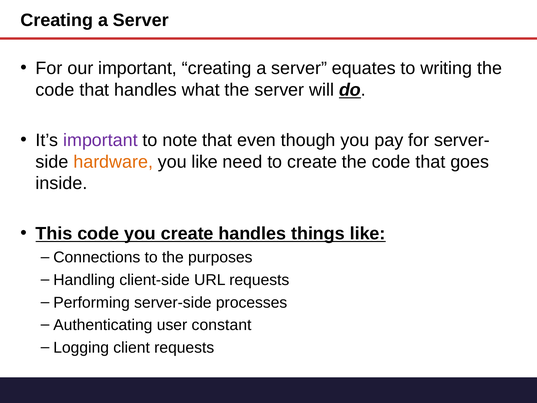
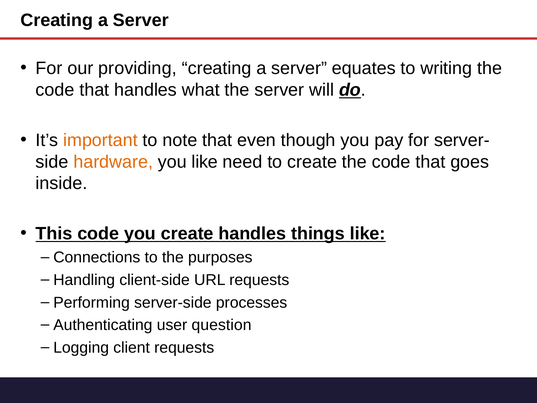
our important: important -> providing (137, 68)
important colour: purple -> orange (100, 140)
constant: constant -> question (222, 325)
